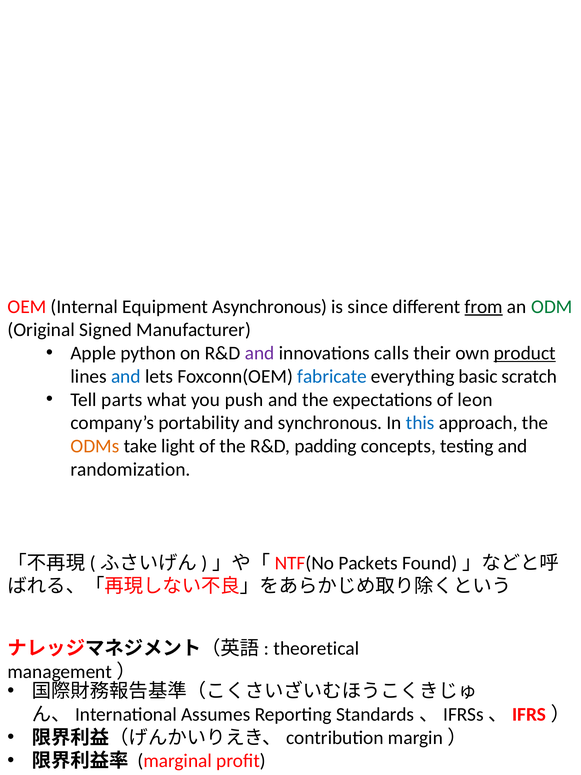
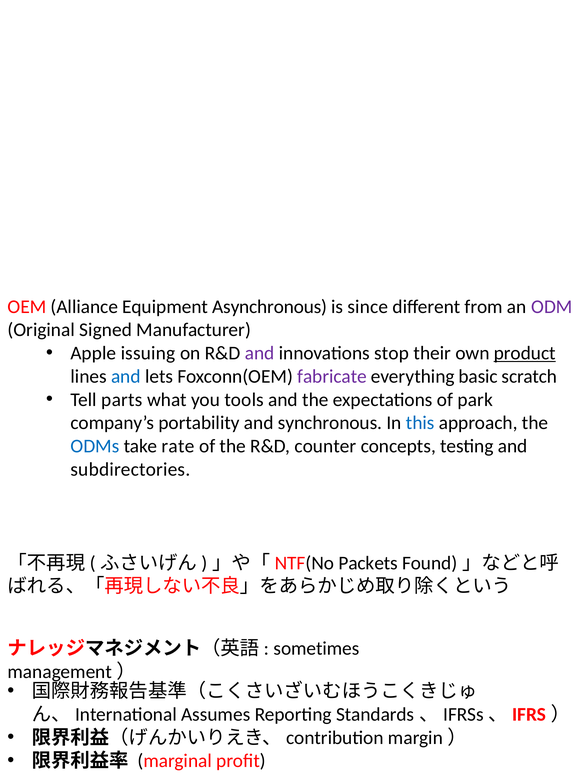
Internal: Internal -> Alliance (84, 306)
from underline: present -> none (484, 306)
ODM colour: green -> purple (552, 306)
python: python -> issuing (148, 353)
calls: calls -> stop (392, 353)
fabricate colour: blue -> purple (332, 376)
push: push -> tools (244, 399)
leon: leon -> park (475, 399)
ODMs colour: orange -> blue (95, 446)
light: light -> rate (178, 446)
padding: padding -> counter (325, 446)
randomization: randomization -> subdirectories (130, 469)
theoretical: theoretical -> sometimes (316, 648)
